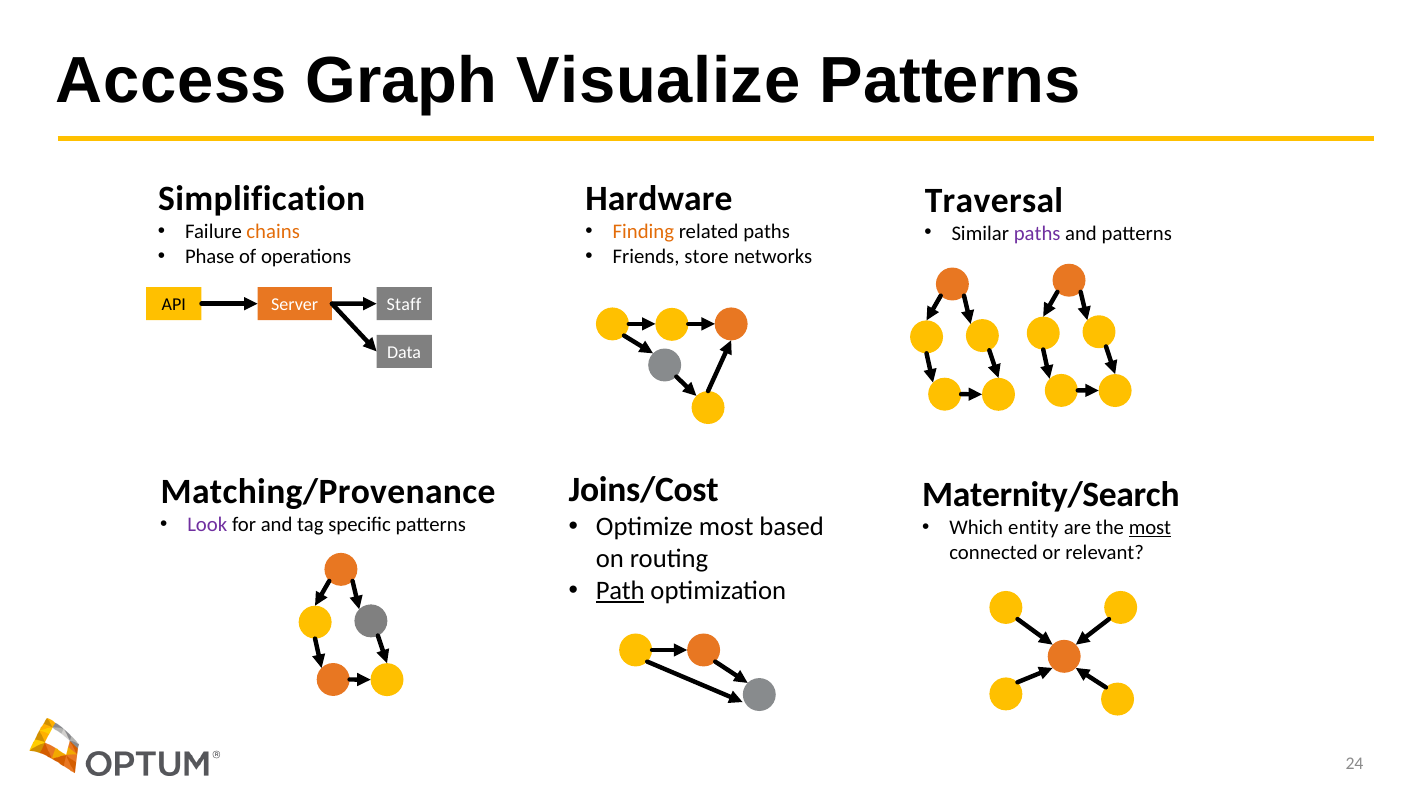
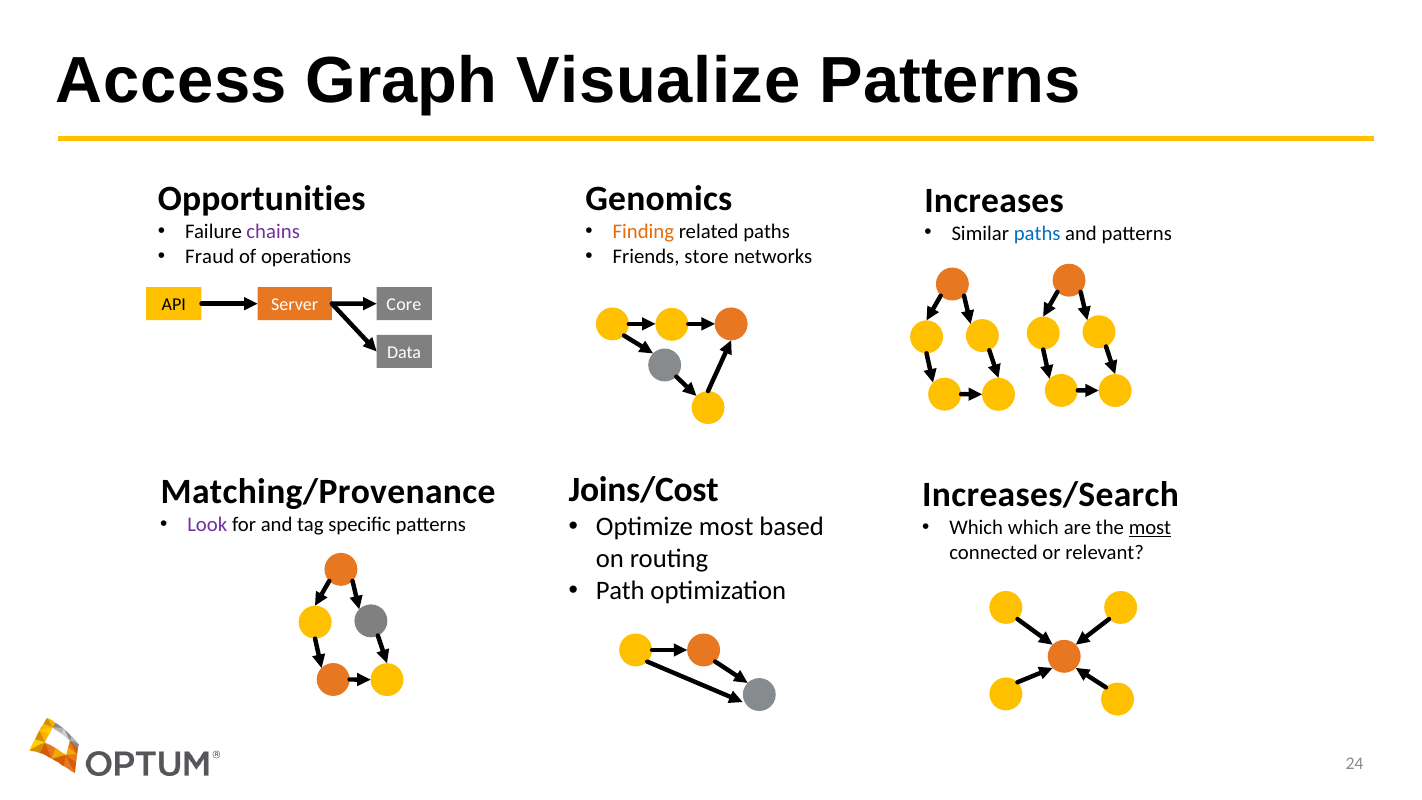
Simplification: Simplification -> Opportunities (262, 199)
Hardware: Hardware -> Genomics (659, 199)
Traversal: Traversal -> Increases (994, 200)
chains colour: orange -> purple (273, 232)
paths colour: purple -> blue (1037, 233)
Phase: Phase -> Fraud (210, 257)
Staff: Staff -> Core (404, 305)
Maternity/Search: Maternity/Search -> Increases/Search (1051, 495)
Which entity: entity -> which (1033, 528)
Path underline: present -> none (620, 591)
